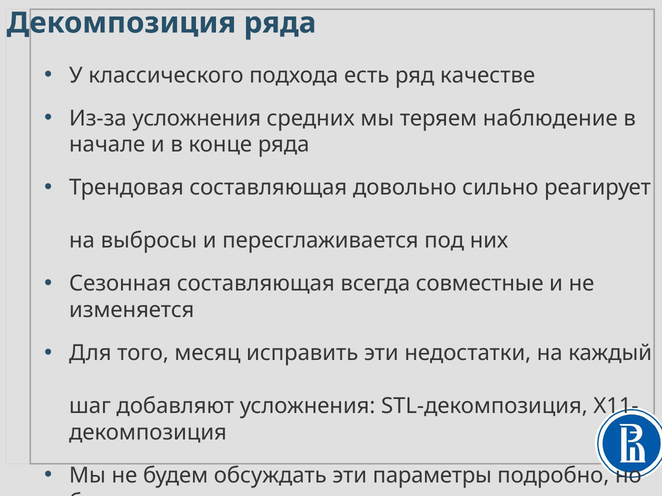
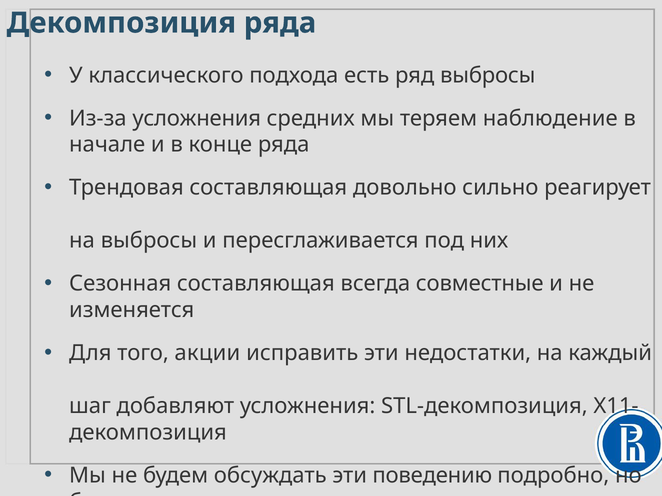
ряд качестве: качестве -> выбросы (488, 75)
месяц: месяц -> акции (207, 353)
параметры: параметры -> поведению (432, 476)
